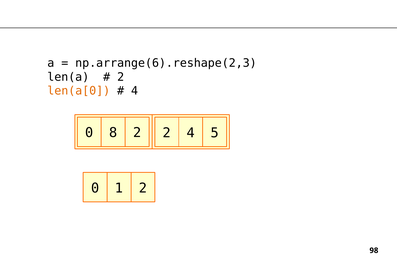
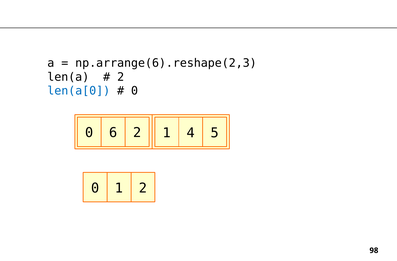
len(a[0 colour: orange -> blue (79, 91)
4: 4 -> 0 (135, 91)
8: 8 -> 6 (113, 133)
2 2: 2 -> 1 (167, 133)
